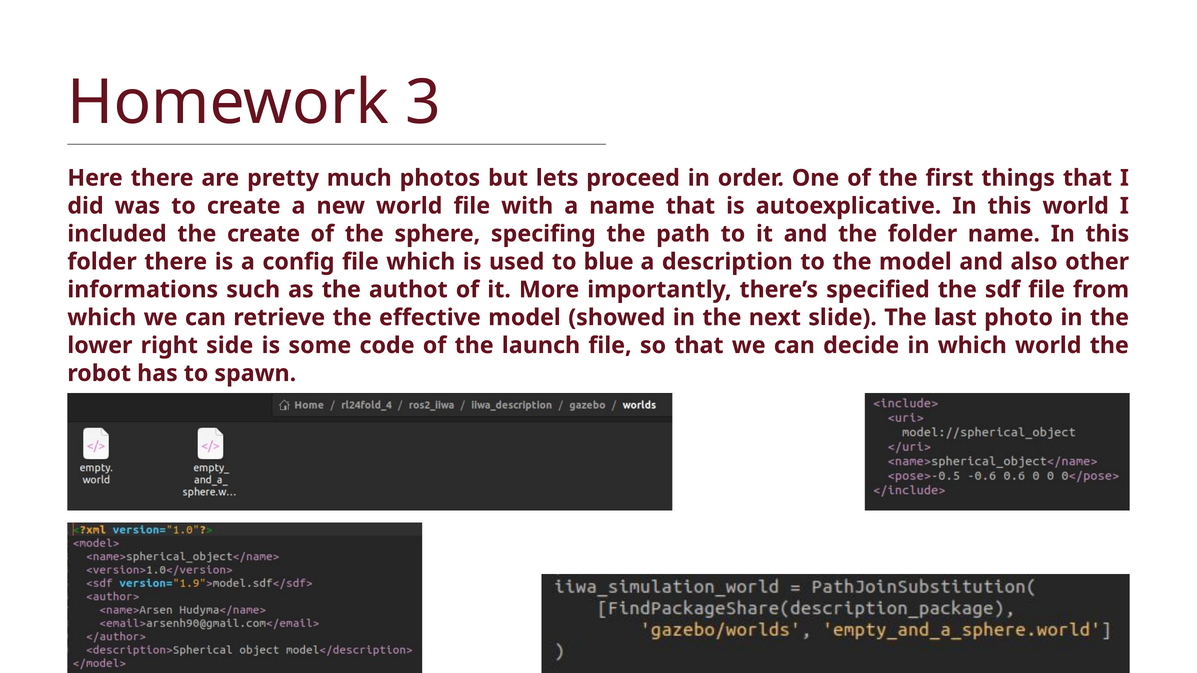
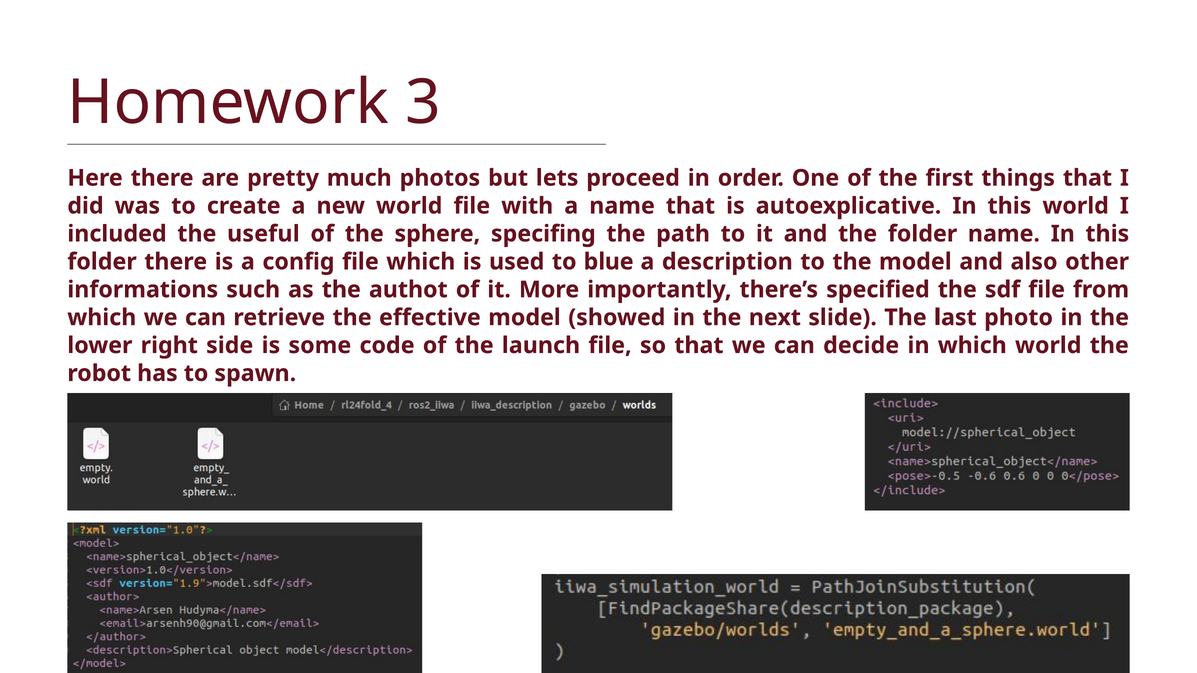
the create: create -> useful (263, 234)
